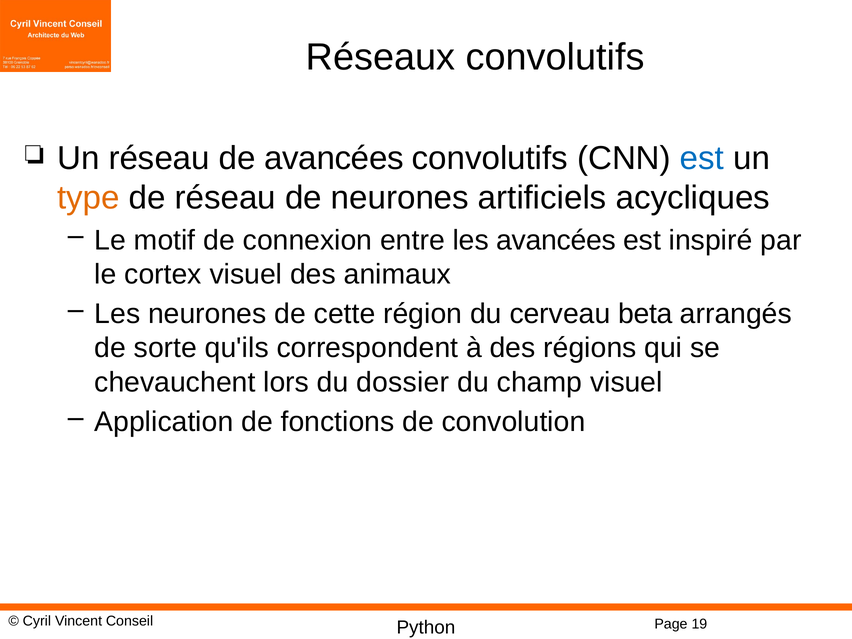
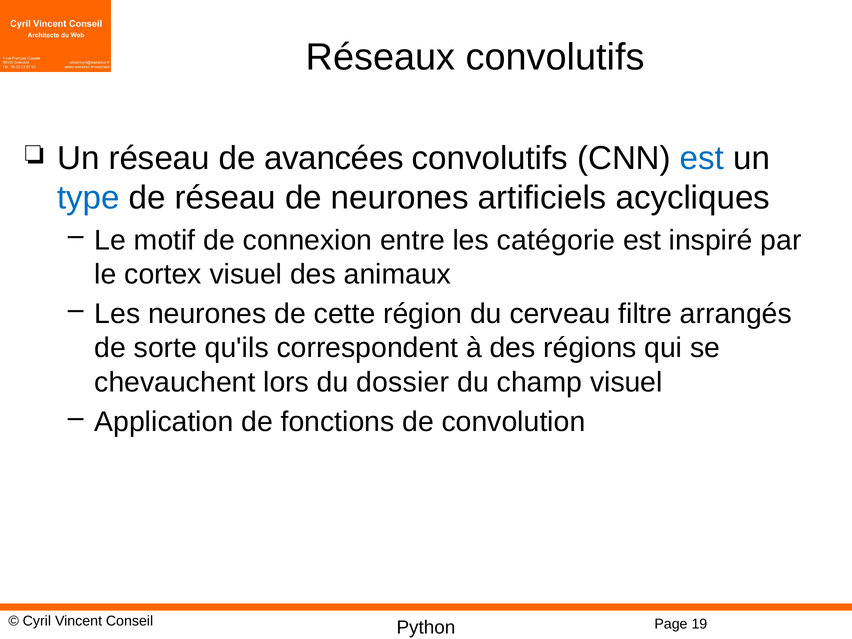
type colour: orange -> blue (88, 198)
les avancées: avancées -> catégorie (556, 240)
beta: beta -> filtre (645, 314)
